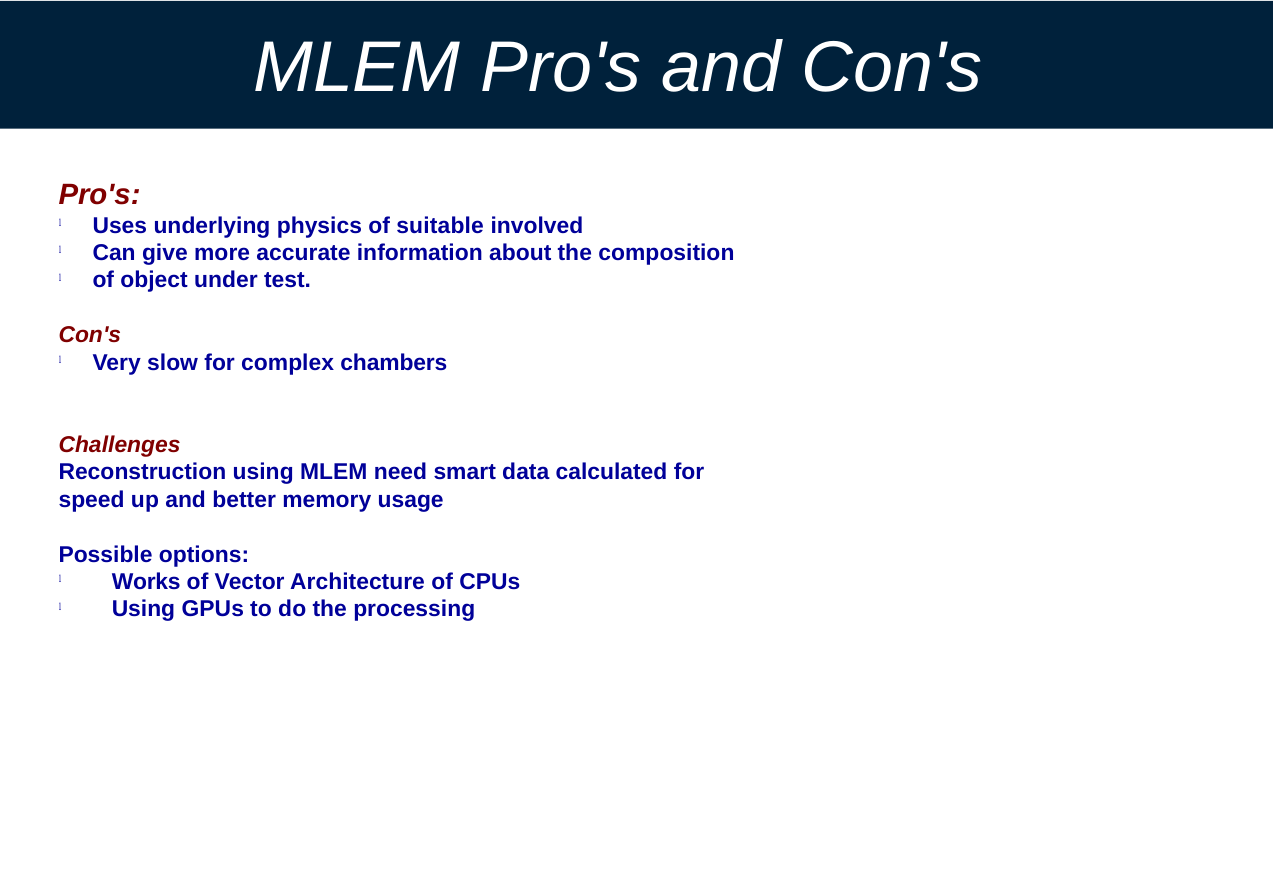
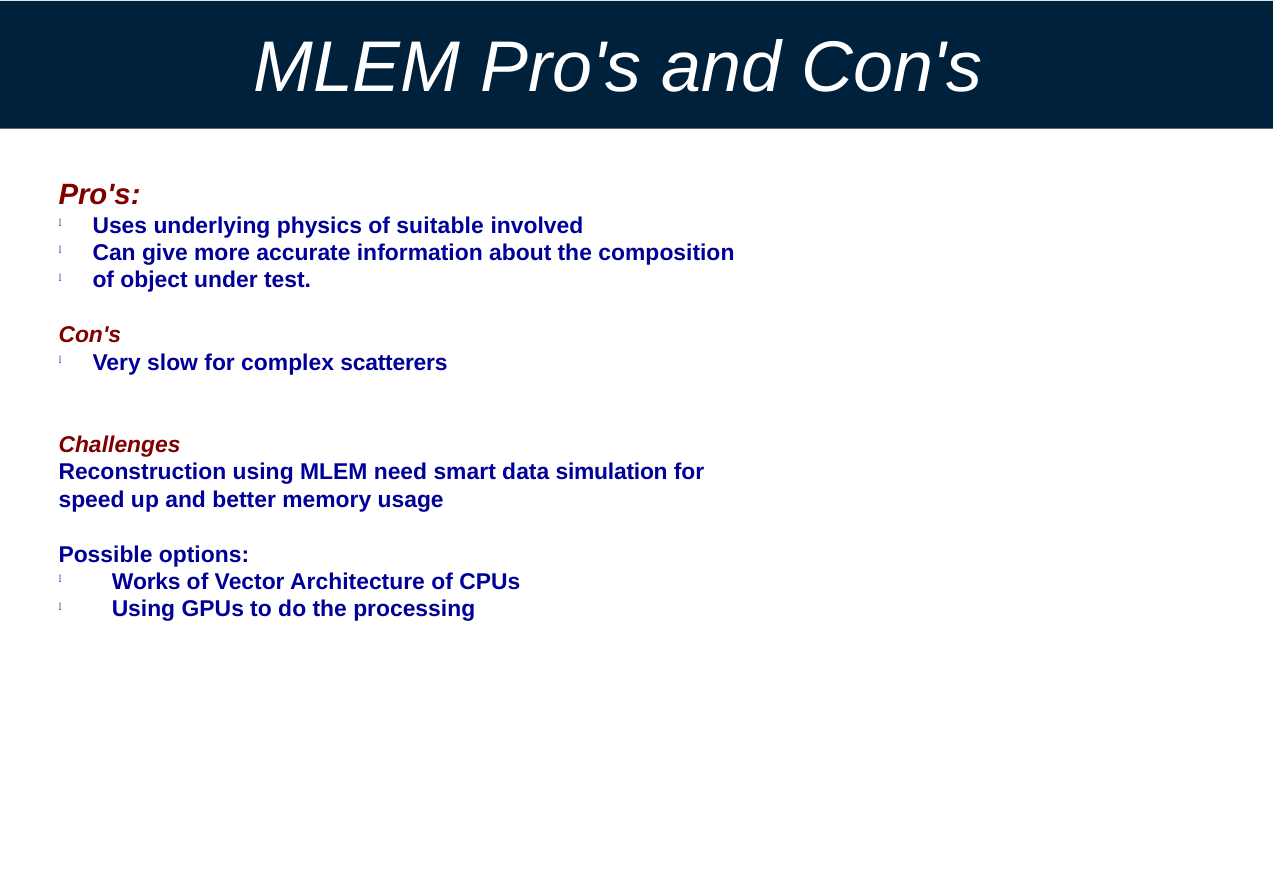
chambers: chambers -> scatterers (394, 363)
calculated: calculated -> simulation (612, 472)
